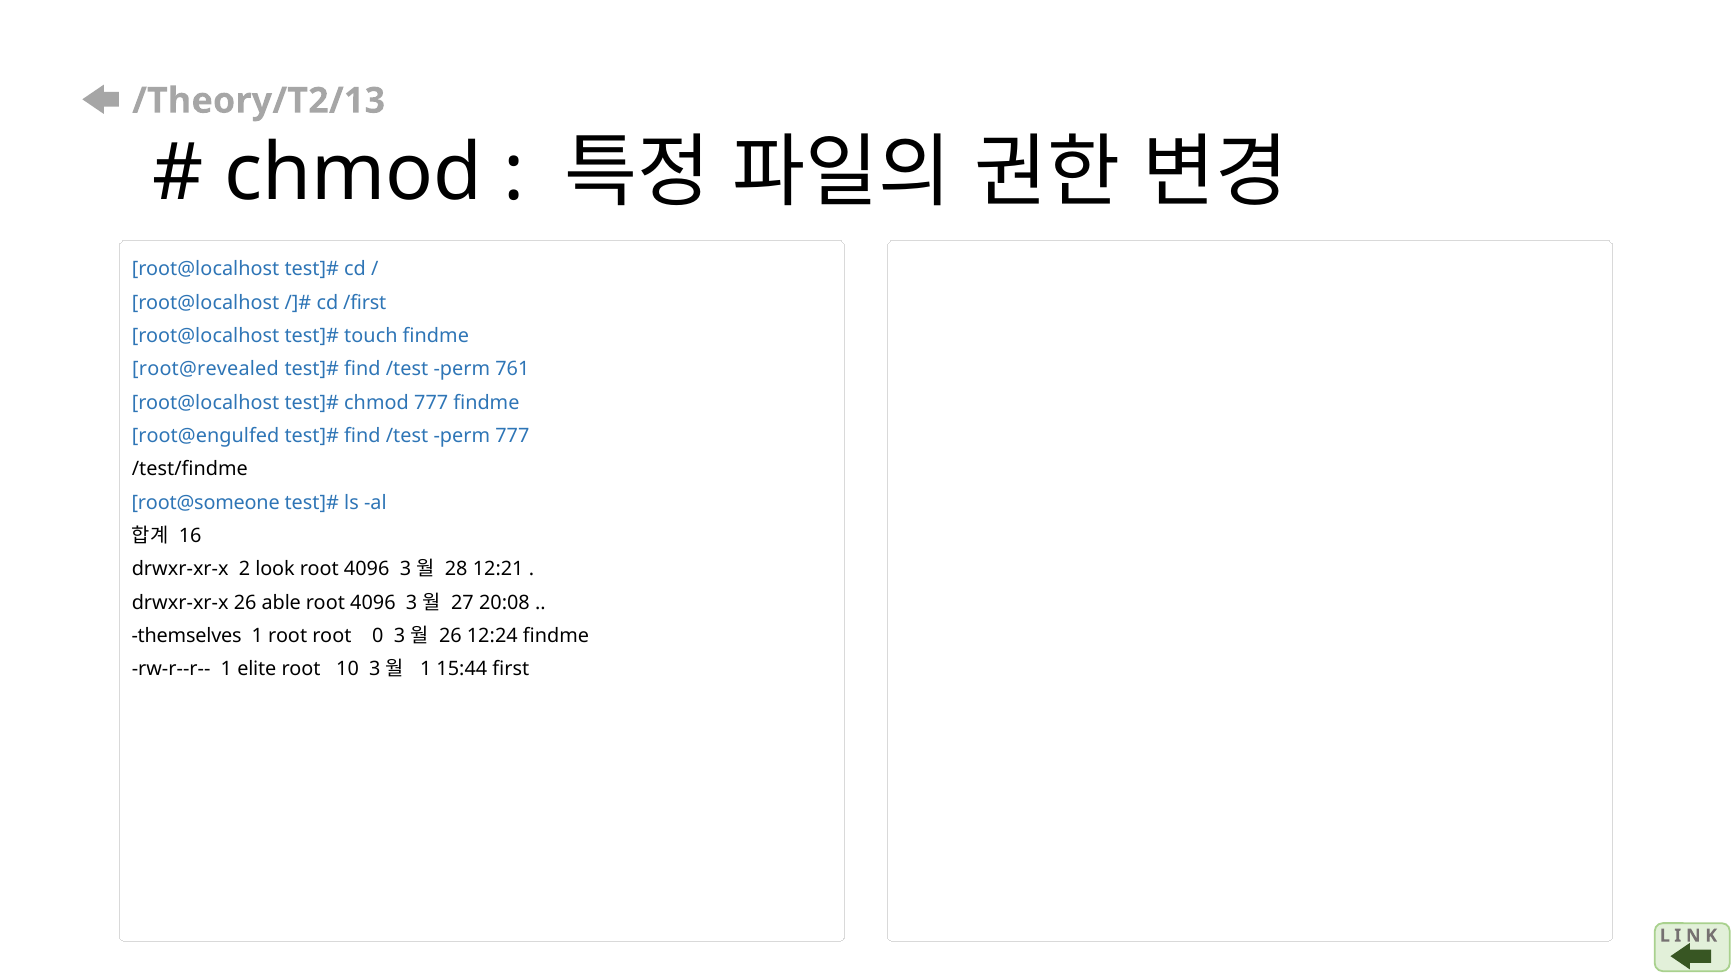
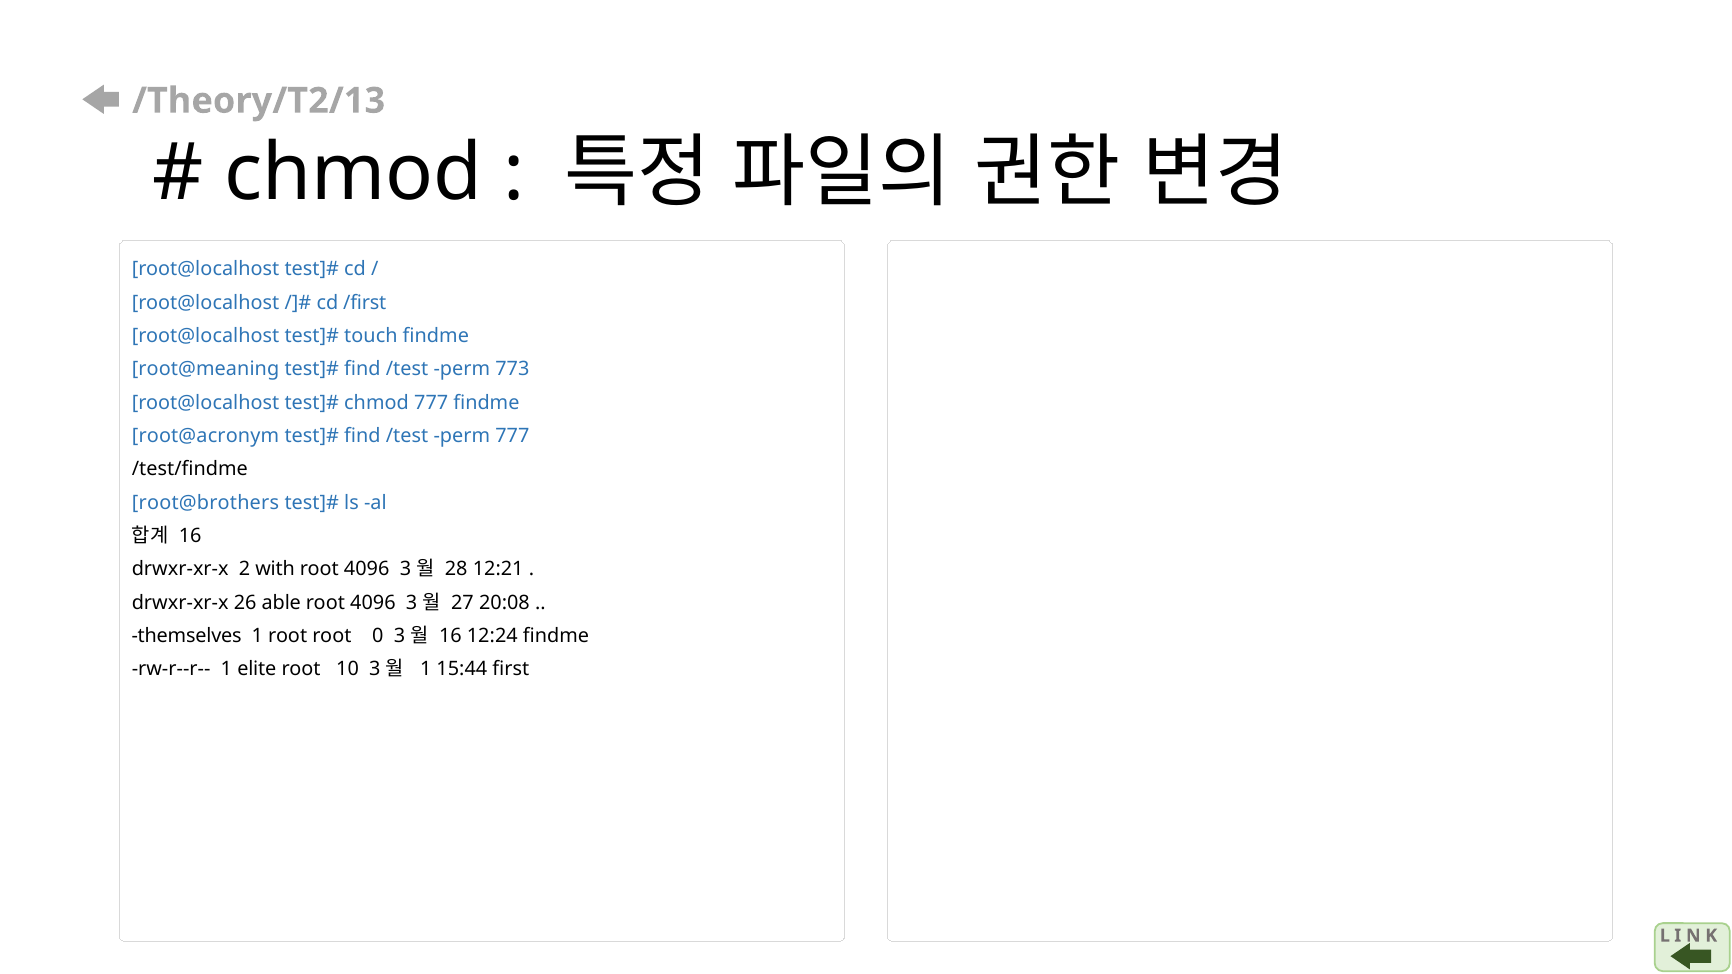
root@revealed: root@revealed -> root@meaning (206, 369)
761: 761 -> 773 (512, 369)
root@engulfed: root@engulfed -> root@acronym (206, 436)
root@someone: root@someone -> root@brothers (205, 503)
look: look -> with (275, 569)
26: 26 -> 16 (450, 636)
